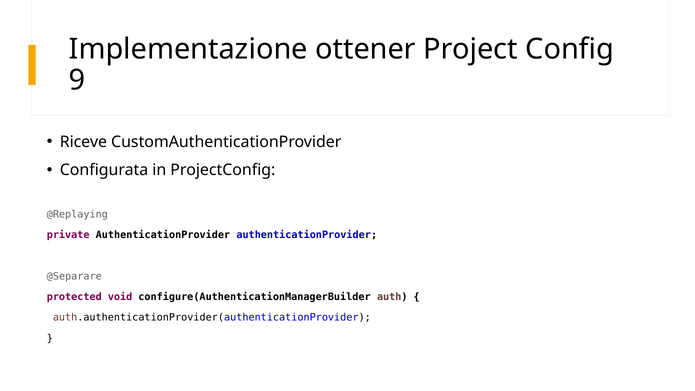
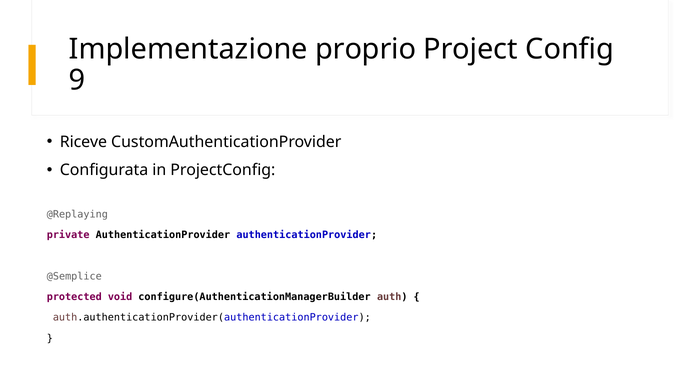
ottener: ottener -> proprio (366, 49)
@Separare: @Separare -> @Semplice (74, 276)
